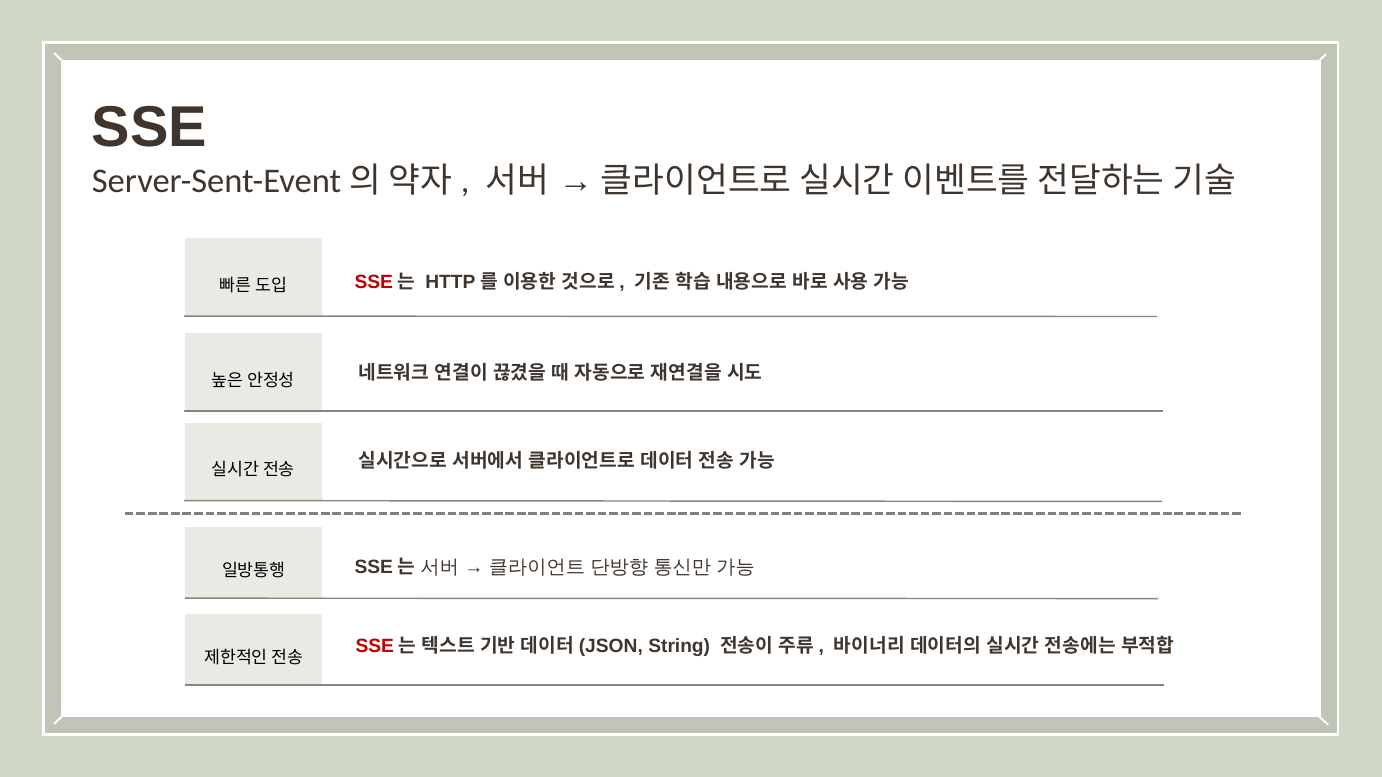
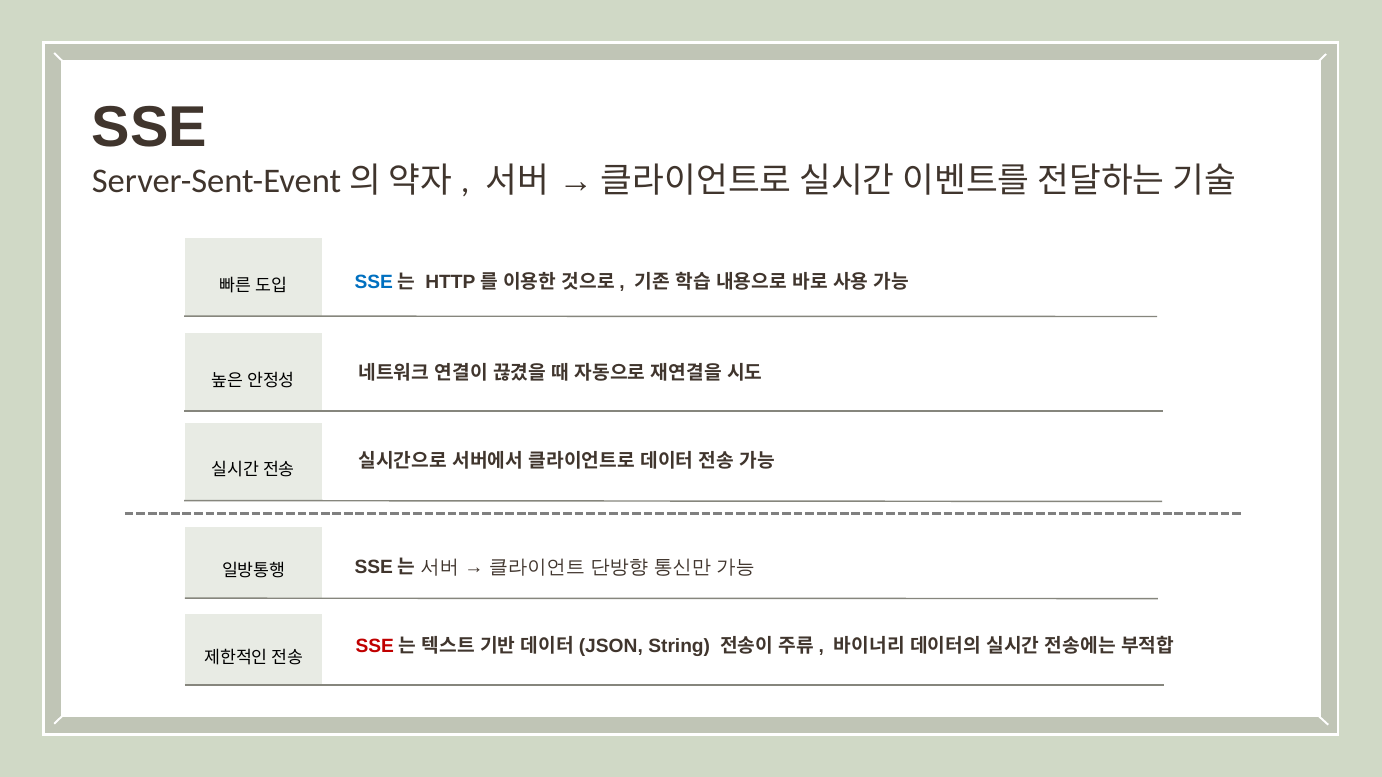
SSE colour: red -> blue (374, 282)
